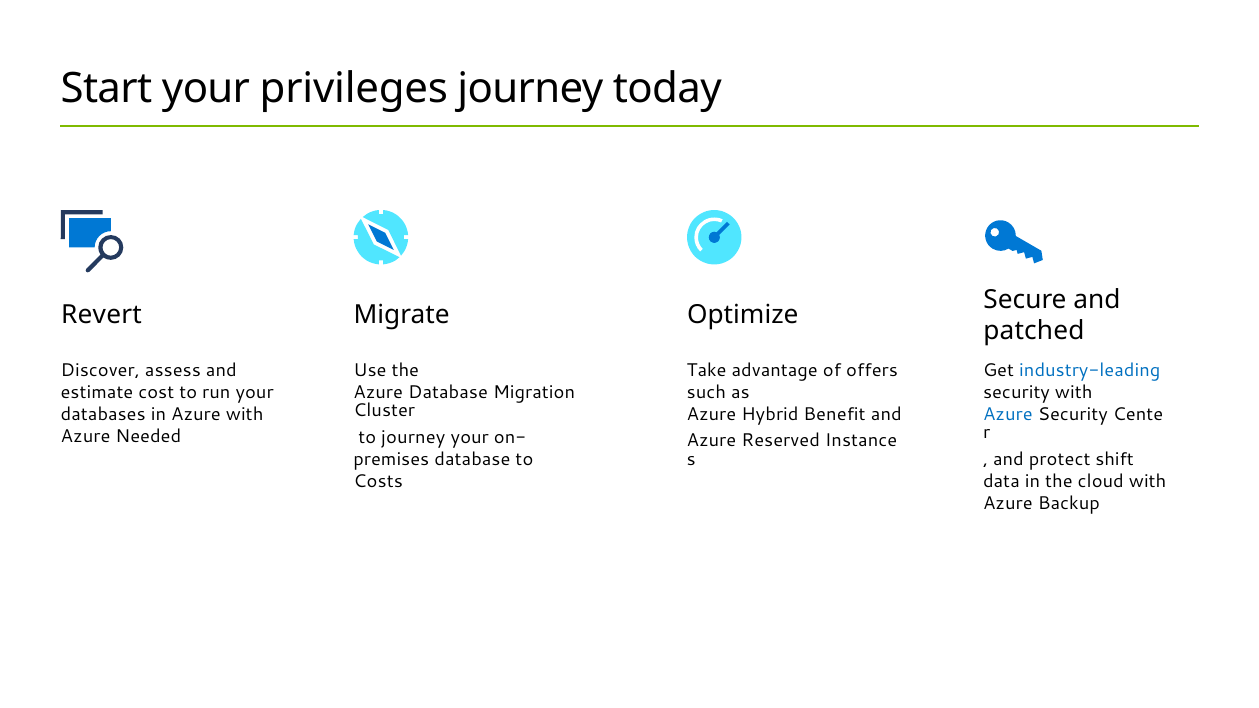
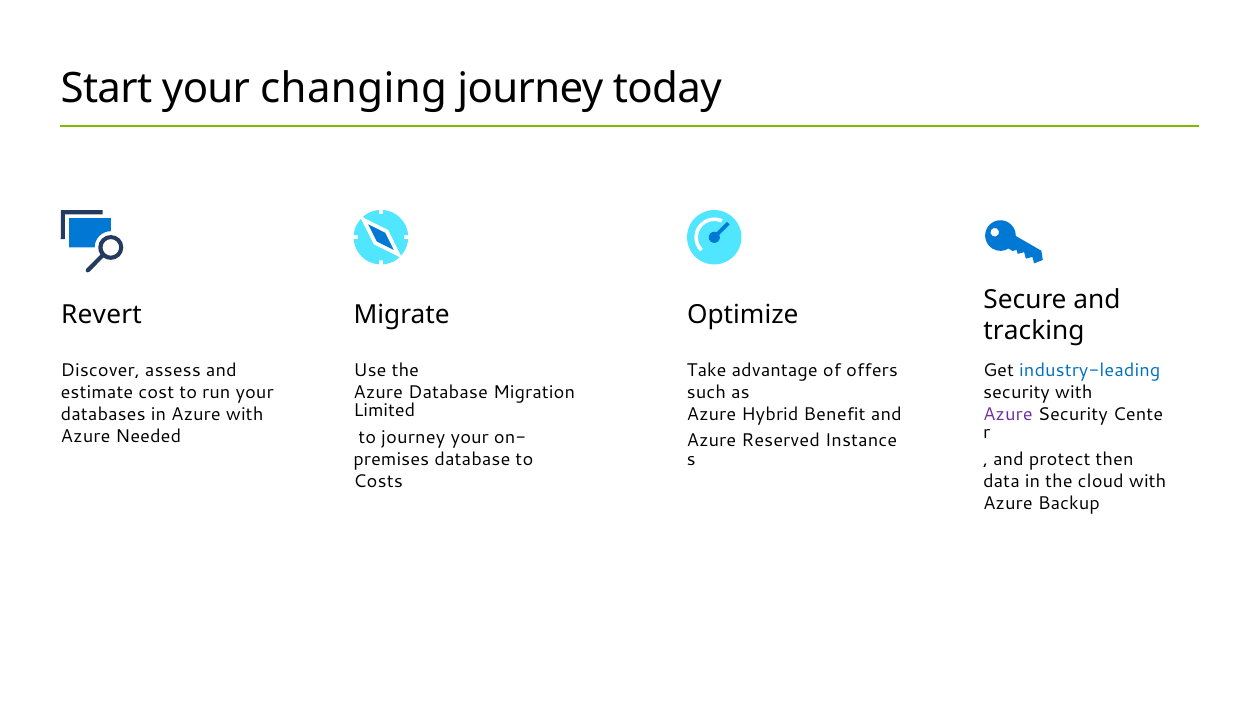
privileges: privileges -> changing (354, 89)
patched: patched -> tracking (1034, 331)
Cluster: Cluster -> Limited (384, 411)
Azure colour: blue -> purple (1008, 415)
shift: shift -> then (1115, 459)
